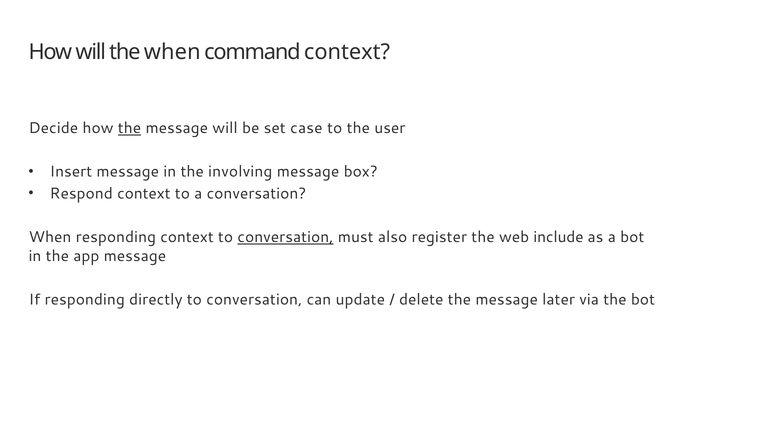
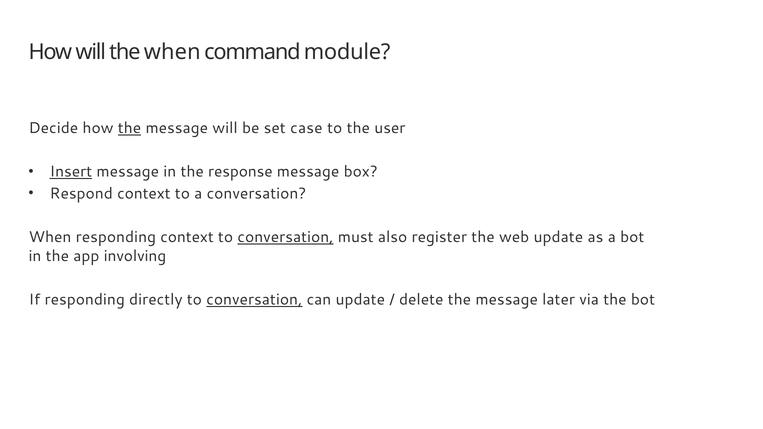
command context: context -> module (347, 52)
Insert underline: none -> present (71, 172)
involving: involving -> response (240, 172)
web include: include -> update (558, 237)
app message: message -> involving (135, 256)
conversation underline: none -> present (254, 300)
